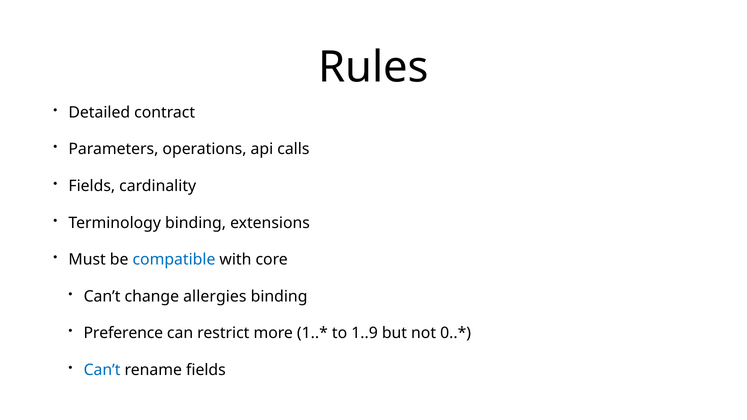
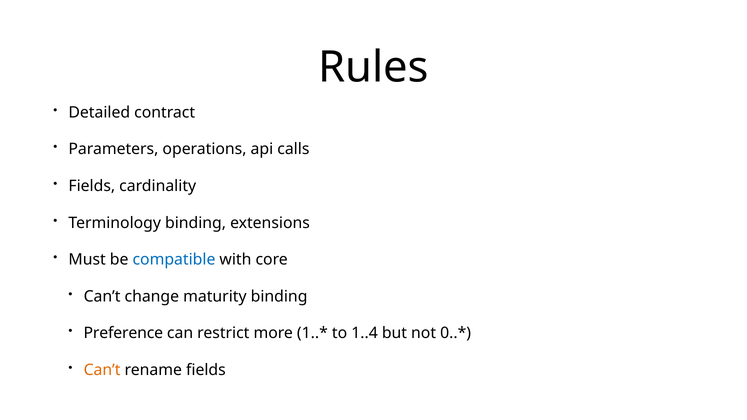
allergies: allergies -> maturity (215, 297)
1..9: 1..9 -> 1..4 (365, 333)
Can’t colour: blue -> orange (102, 370)
